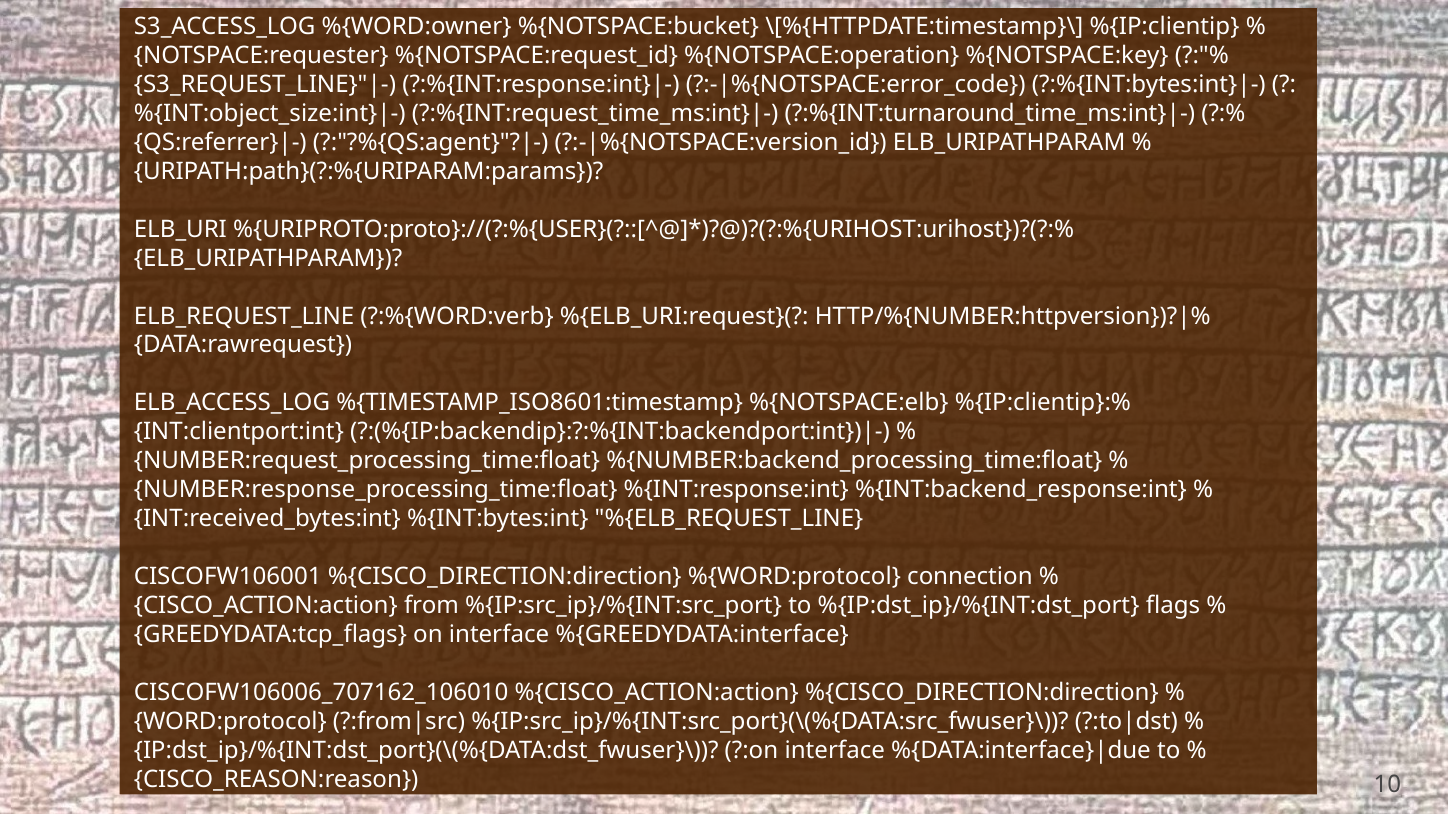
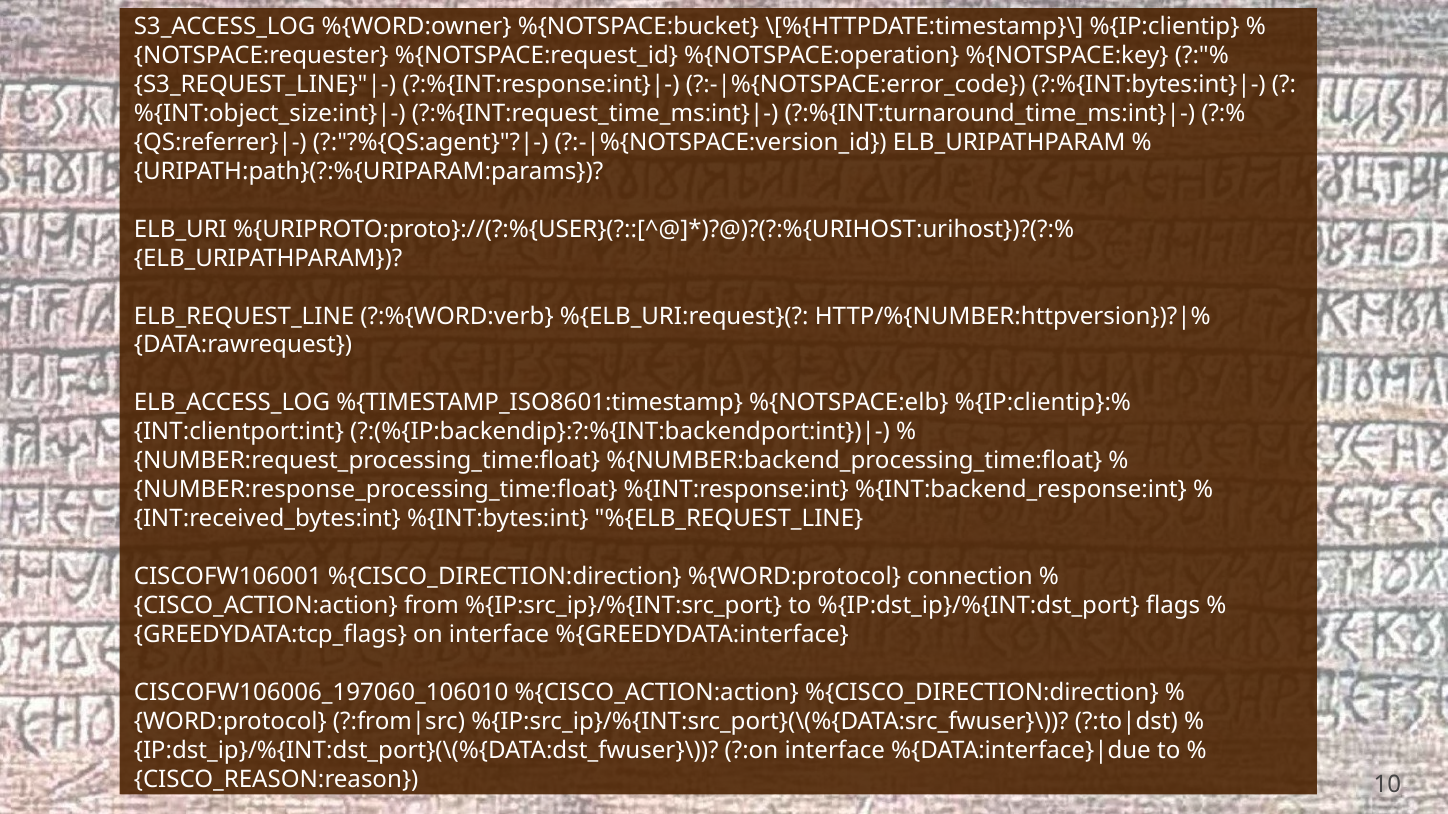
CISCOFW106006_707162_106010: CISCOFW106006_707162_106010 -> CISCOFW106006_197060_106010 (321, 693)
